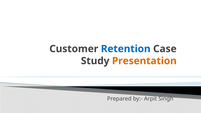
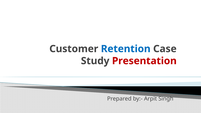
Presentation colour: orange -> red (144, 61)
